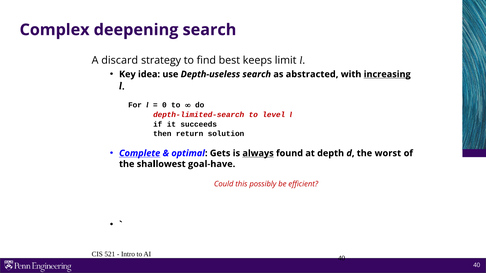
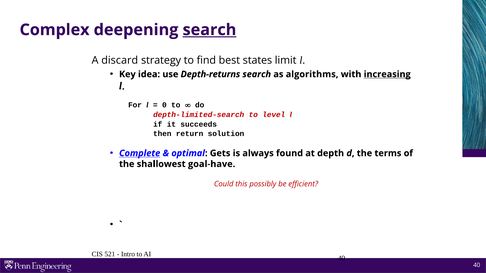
search underline: none -> present (209, 30)
keeps: keeps -> states (257, 60)
Depth-useless: Depth-useless -> Depth-returns (210, 74)
abstracted: abstracted -> algorithms (312, 74)
always underline: present -> none (258, 153)
worst: worst -> terms (388, 153)
